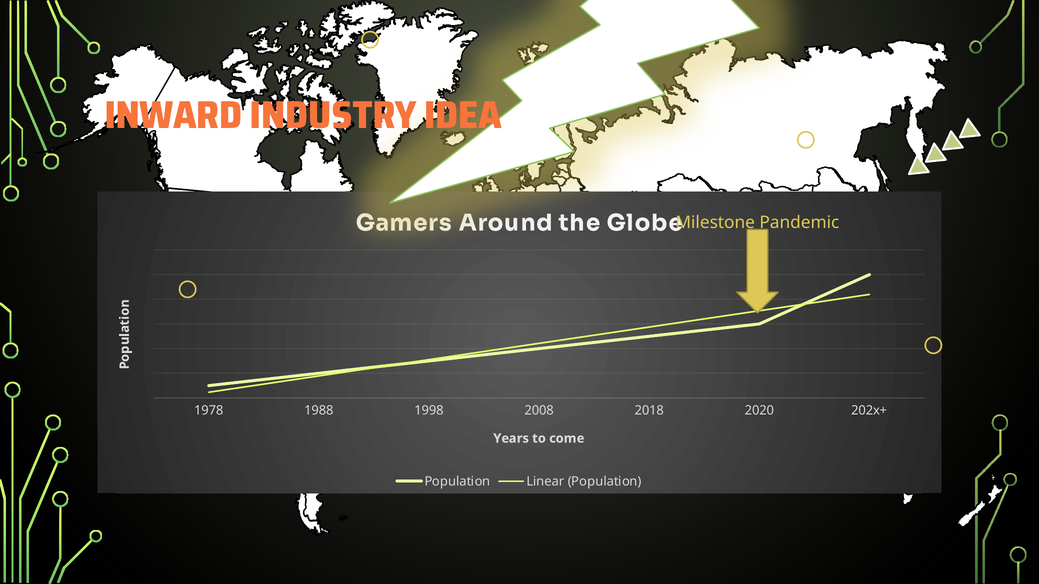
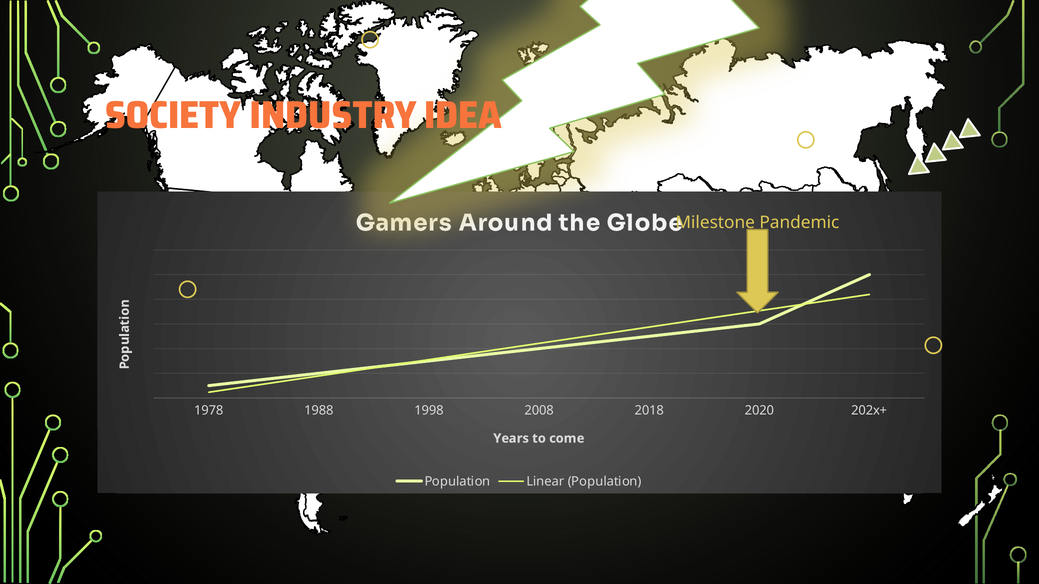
INWARD: INWARD -> SOCIETY (173, 115)
